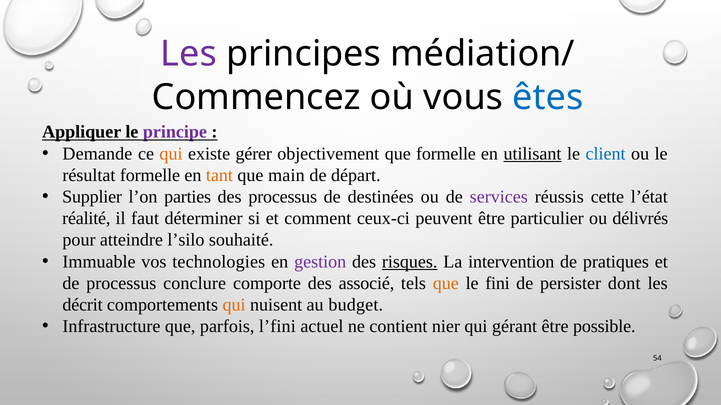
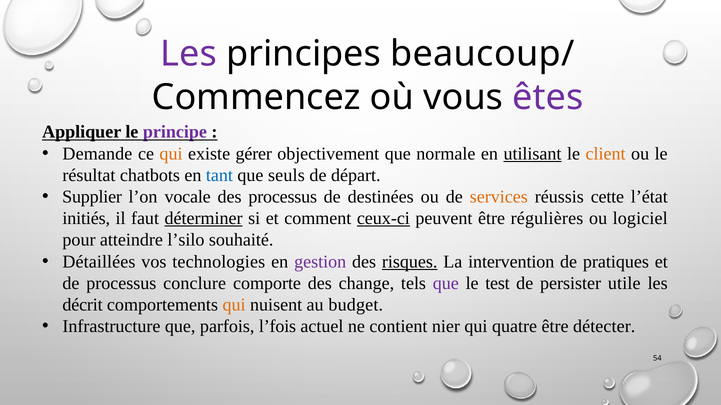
médiation/: médiation/ -> beaucoup/ (482, 54)
êtes colour: blue -> purple (548, 97)
que formelle: formelle -> normale (446, 154)
client colour: blue -> orange (606, 154)
résultat formelle: formelle -> chatbots (150, 175)
tant colour: orange -> blue (219, 175)
main: main -> seuls (286, 175)
parties: parties -> vocale (188, 197)
services colour: purple -> orange (499, 197)
réalité: réalité -> initiés (86, 219)
déterminer underline: none -> present (204, 219)
ceux-ci underline: none -> present (383, 219)
particulier: particulier -> régulières (547, 219)
délivrés: délivrés -> logiciel (640, 219)
Immuable: Immuable -> Détaillées (99, 262)
associé: associé -> change (366, 284)
que colour: orange -> purple (446, 284)
fini: fini -> test (497, 284)
dont: dont -> utile (624, 284)
l’fini: l’fini -> l’fois (278, 327)
gérant: gérant -> quatre (515, 327)
possible: possible -> détecter (604, 327)
